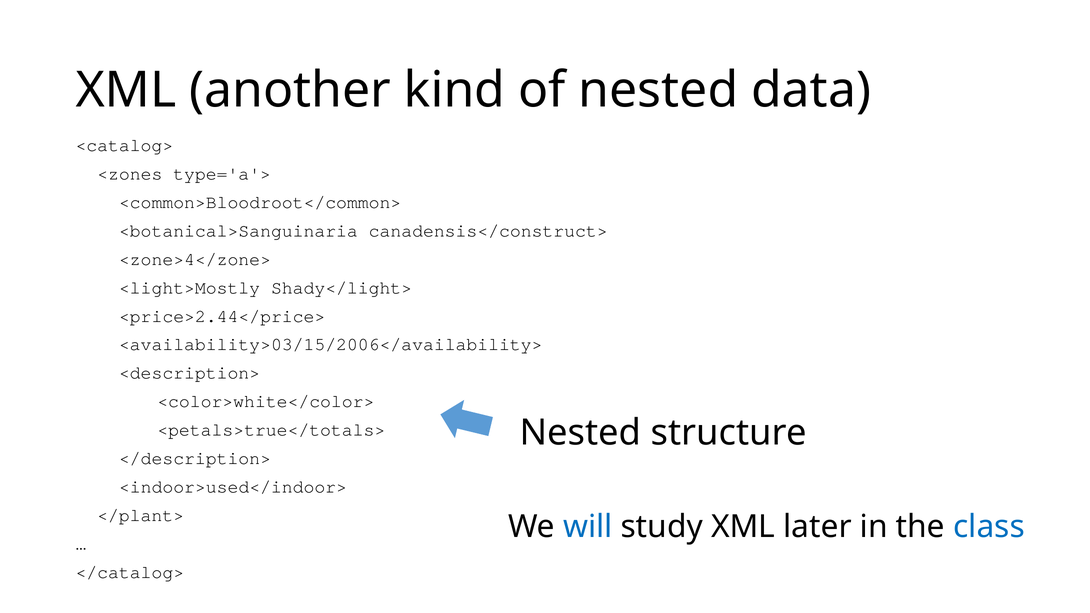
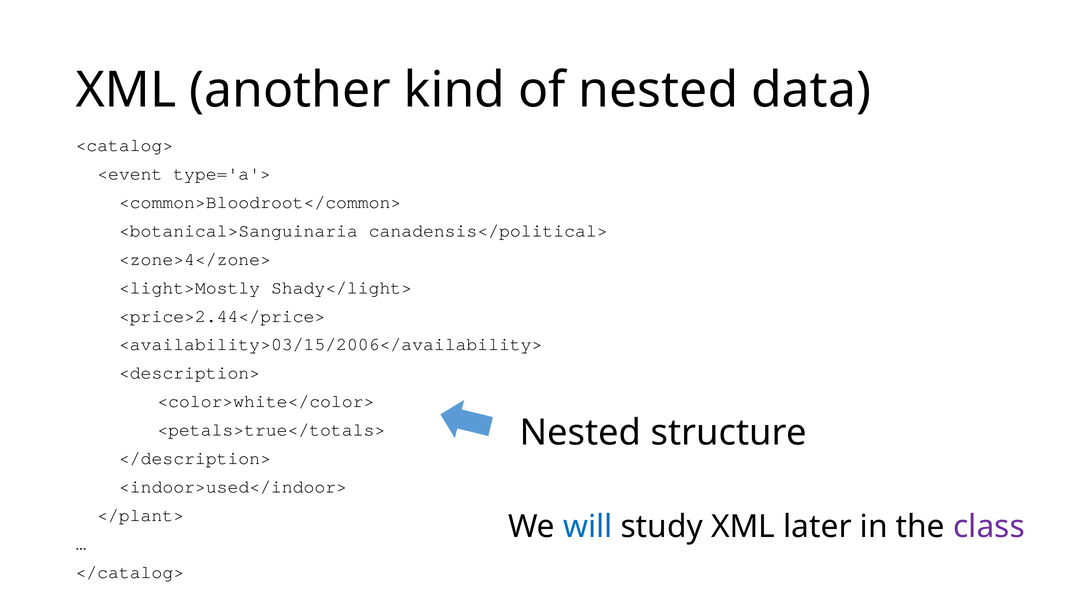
<zones: <zones -> <event (130, 174)
canadensis</construct>: canadensis</construct> -> canadensis</political> (488, 231)
class colour: blue -> purple (989, 527)
